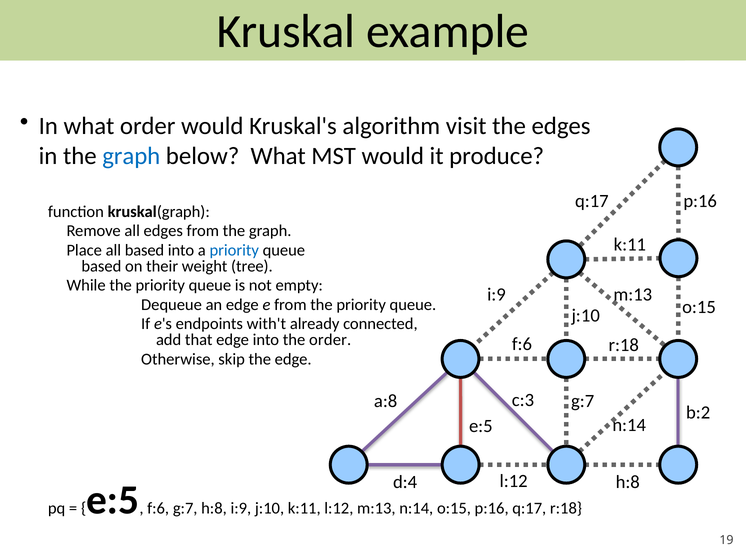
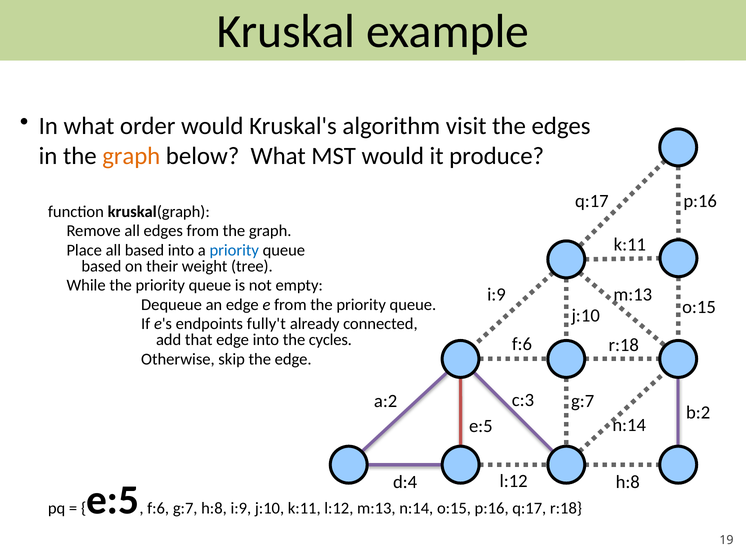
graph colour: blue -> orange (131, 156)
with't: with't -> fully't (266, 324)
the order: order -> cycles (330, 340)
a:8: a:8 -> a:2 (386, 401)
